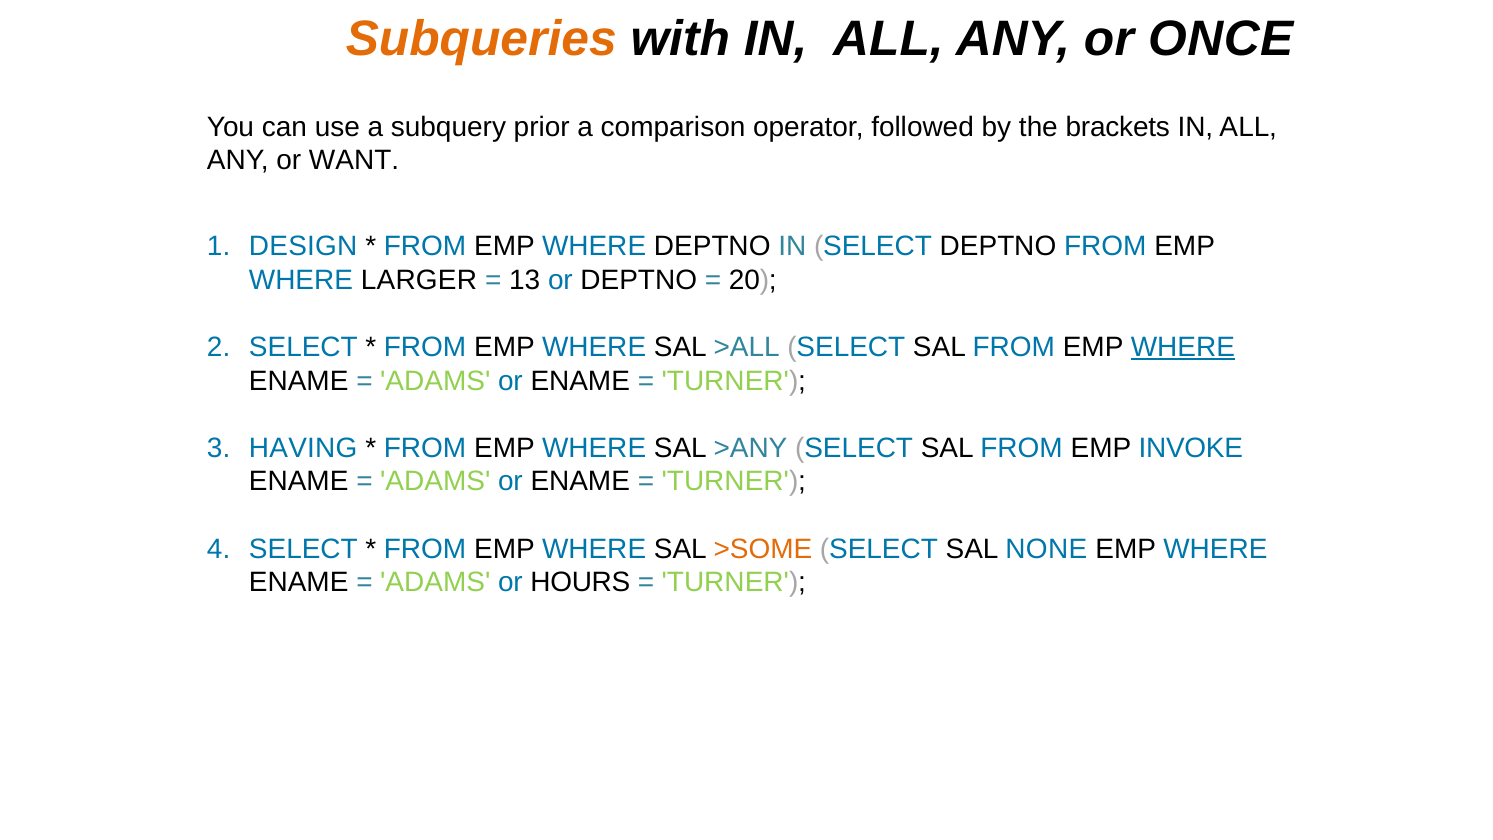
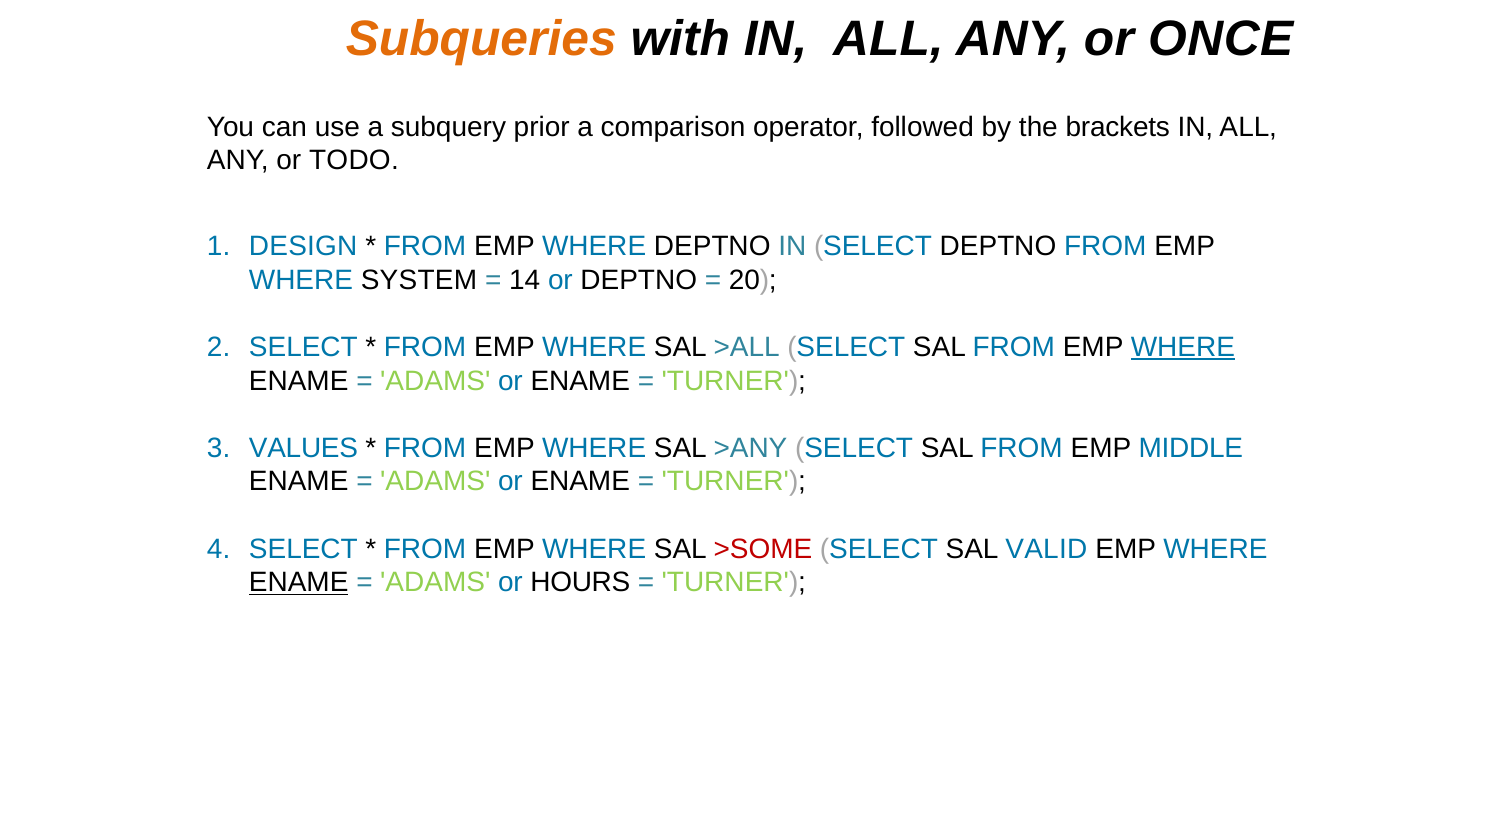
WANT: WANT -> TODO (354, 160)
LARGER: LARGER -> SYSTEM (419, 280)
13: 13 -> 14 (525, 280)
HAVING: HAVING -> VALUES (303, 448)
INVOKE: INVOKE -> MIDDLE (1191, 448)
>SOME colour: orange -> red (763, 549)
NONE: NONE -> VALID (1046, 549)
ENAME underline: none -> present (299, 582)
